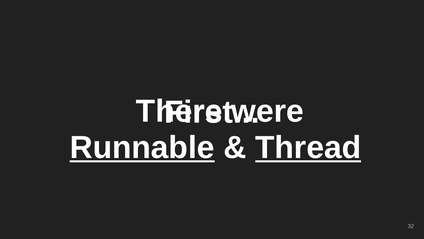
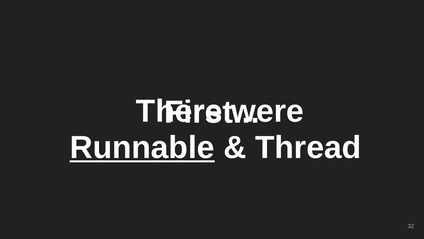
Thread underline: present -> none (308, 147)
